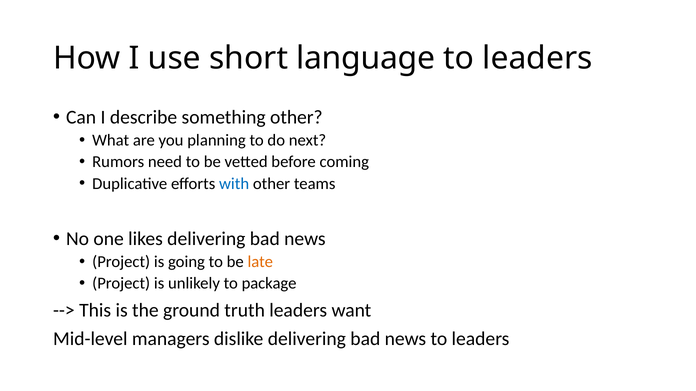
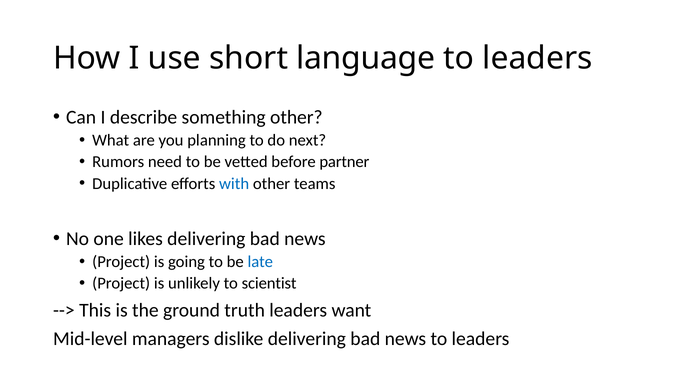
coming: coming -> partner (344, 162)
late colour: orange -> blue (260, 262)
package: package -> scientist (269, 284)
